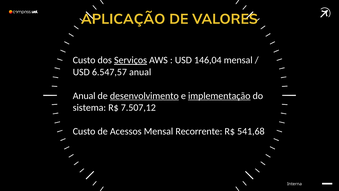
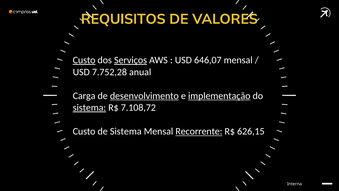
APLICAÇÃO: APLICAÇÃO -> REQUISITOS (123, 19)
Custo underline: none -> present (84, 60)
146,04: 146,04 -> 646,07 (208, 60)
6.547,57: 6.547,57 -> 7.752,28 (109, 72)
Anual: Anual -> Carga (84, 96)
sistema underline: none -> present (89, 107)
7.507,12: 7.507,12 -> 7.108,72 (138, 107)
de Acessos: Acessos -> Sistema (126, 131)
Recorrente underline: none -> present (199, 131)
541,68: 541,68 -> 626,15 (251, 131)
